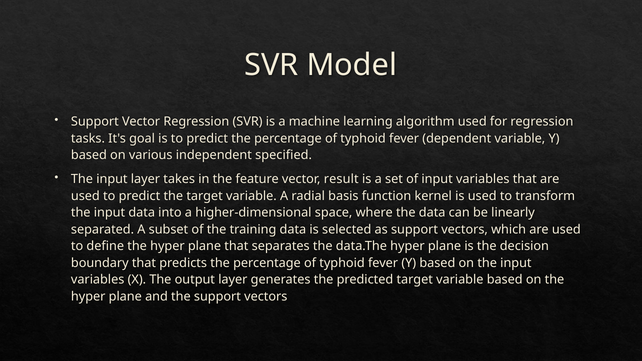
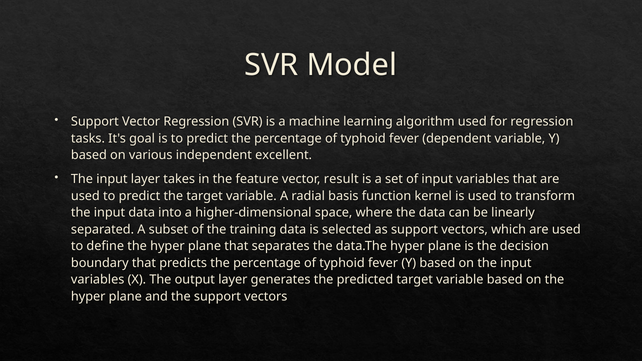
specified: specified -> excellent (284, 155)
